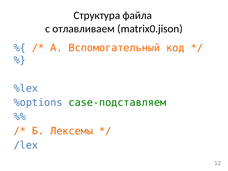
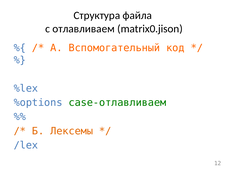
case-подставляем: case-подставляем -> case-отлавливаем (117, 103)
